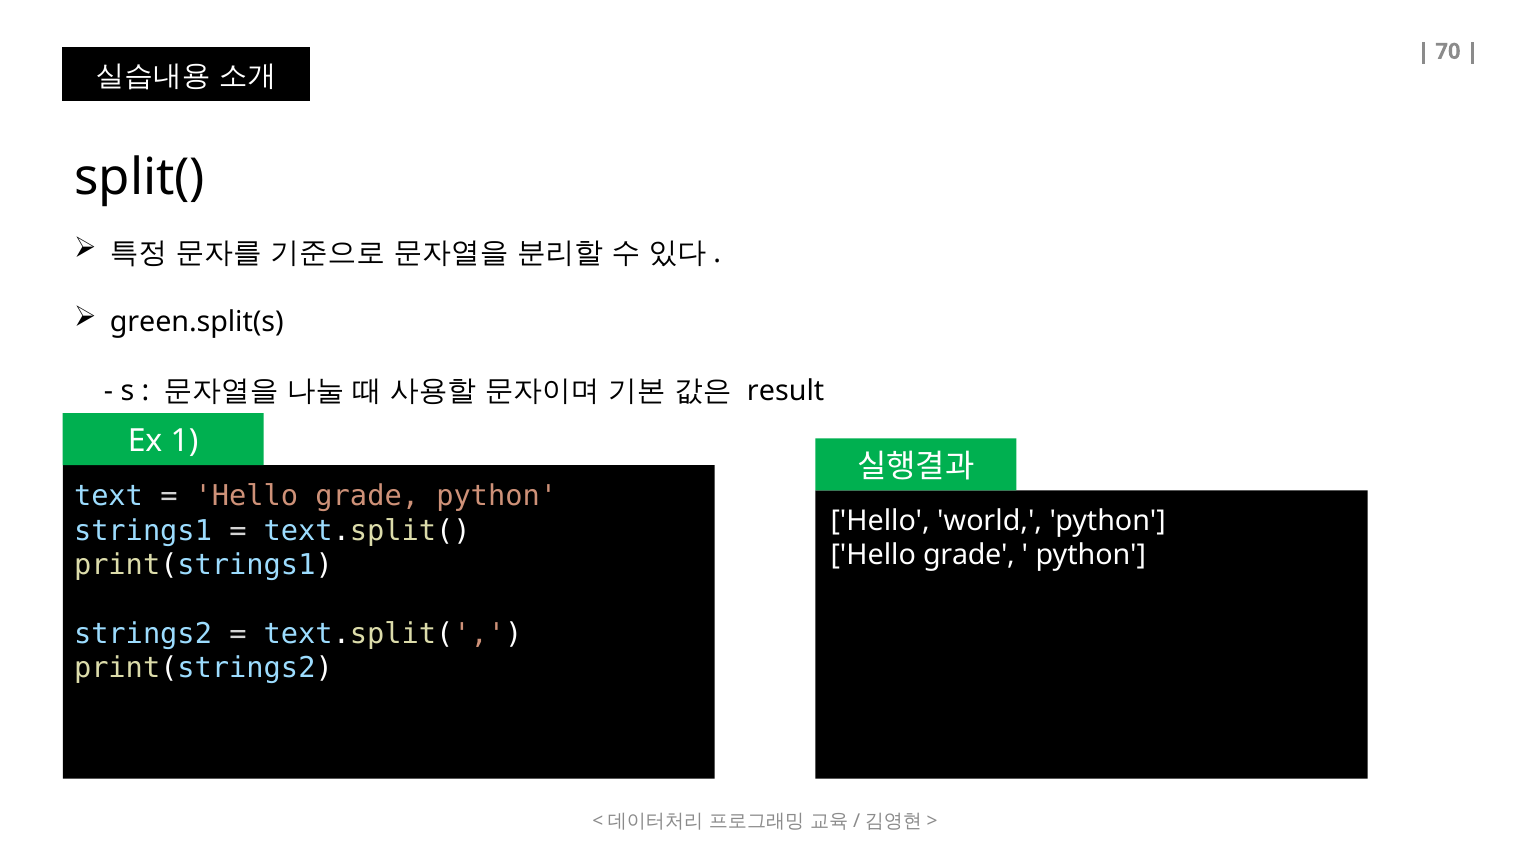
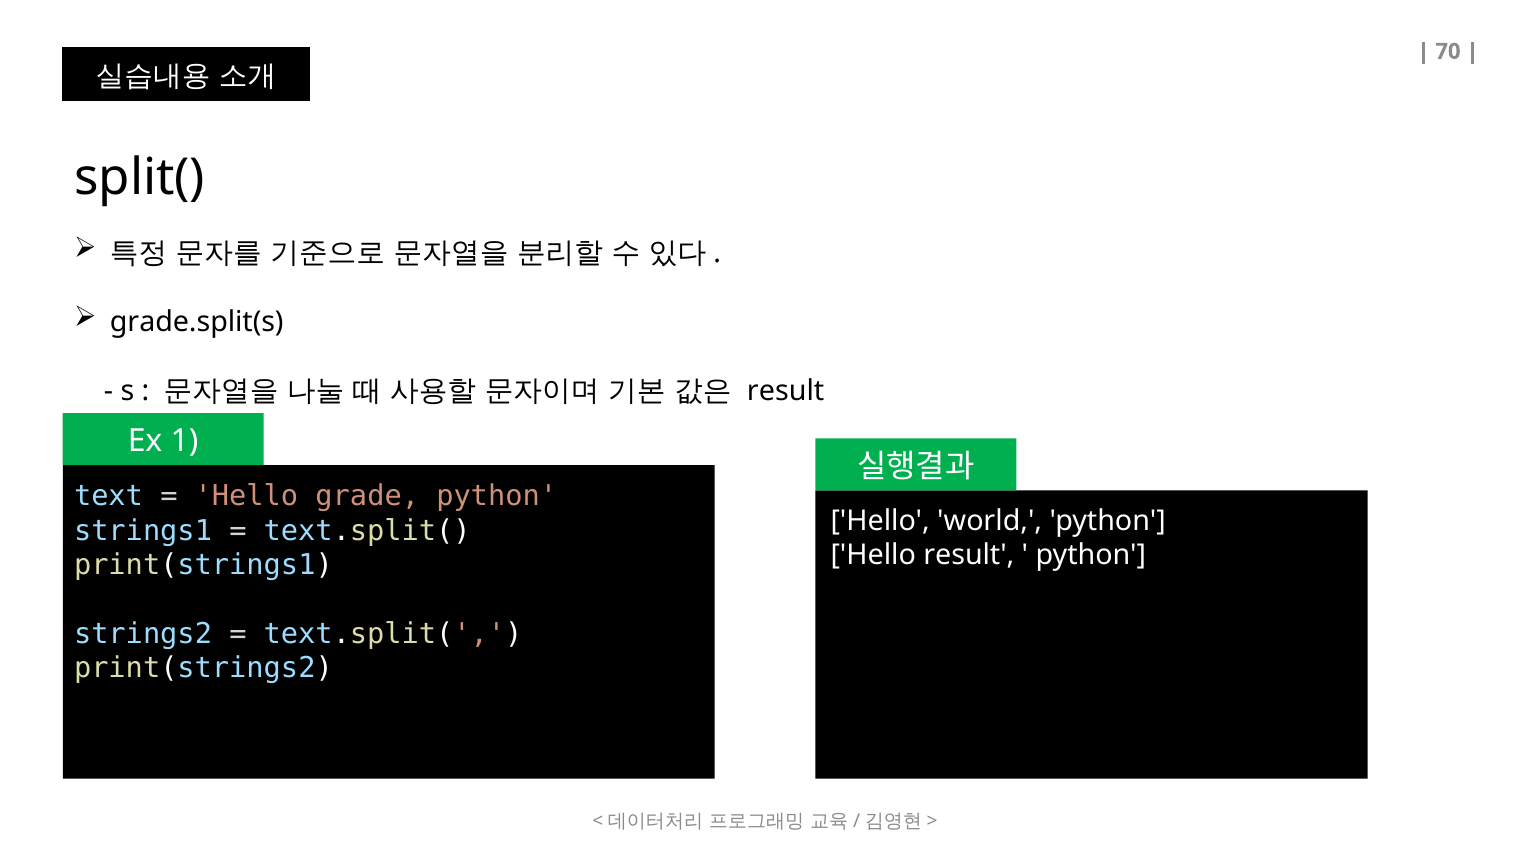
green.split(s: green.split(s -> grade.split(s (197, 322)
grade: grade -> result (969, 556)
